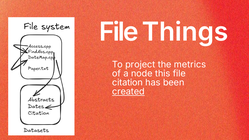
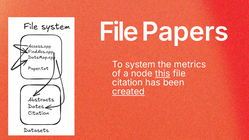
Things: Things -> Papers (185, 32)
project: project -> system (140, 65)
this underline: none -> present (163, 74)
